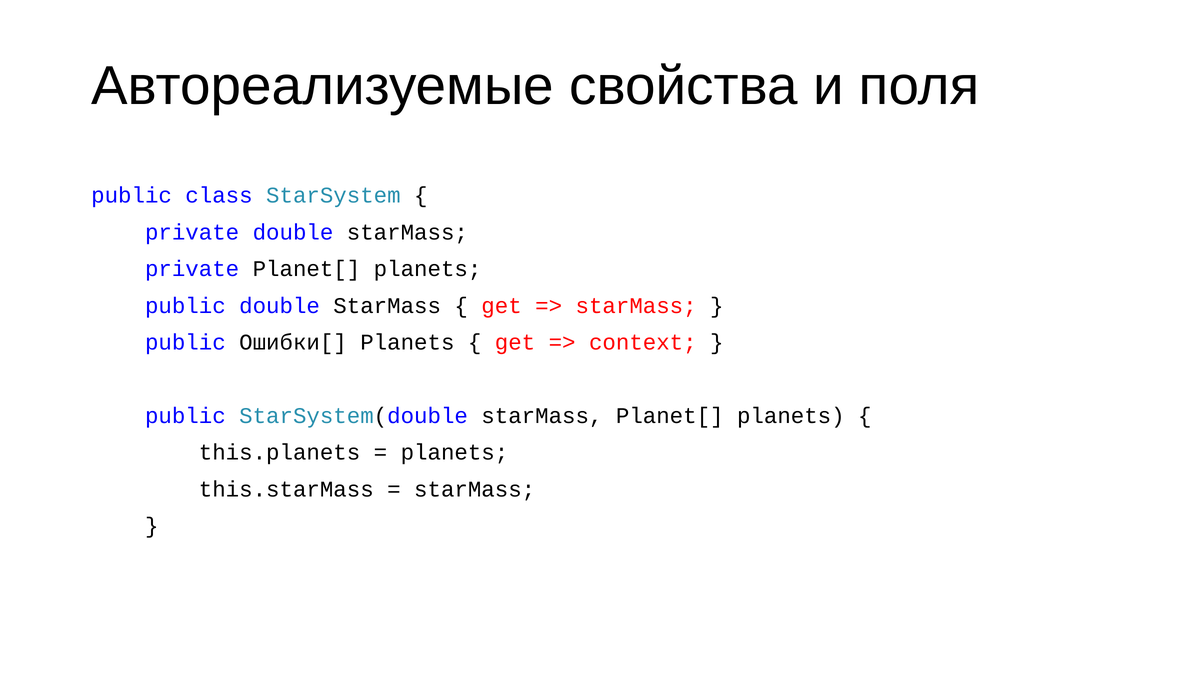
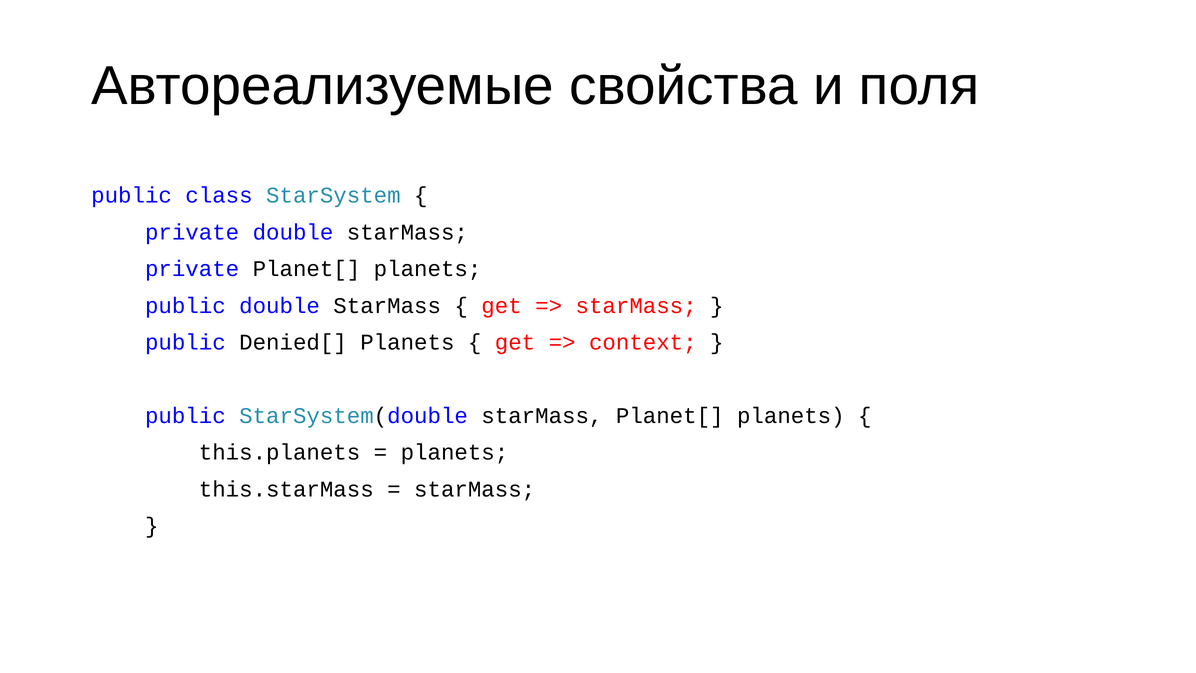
Ошибки[: Ошибки[ -> Denied[ (293, 342)
